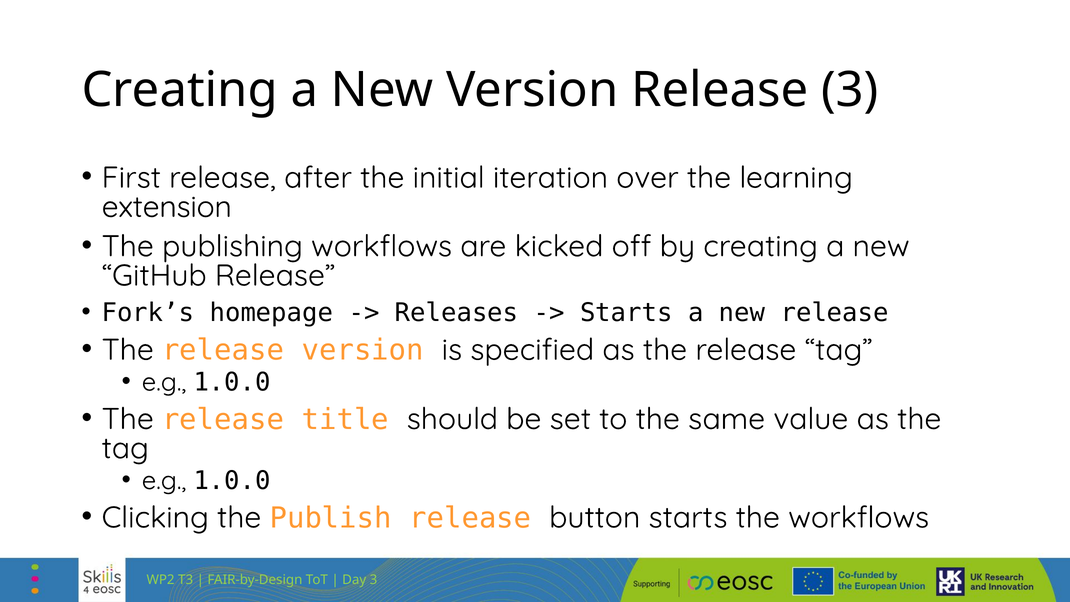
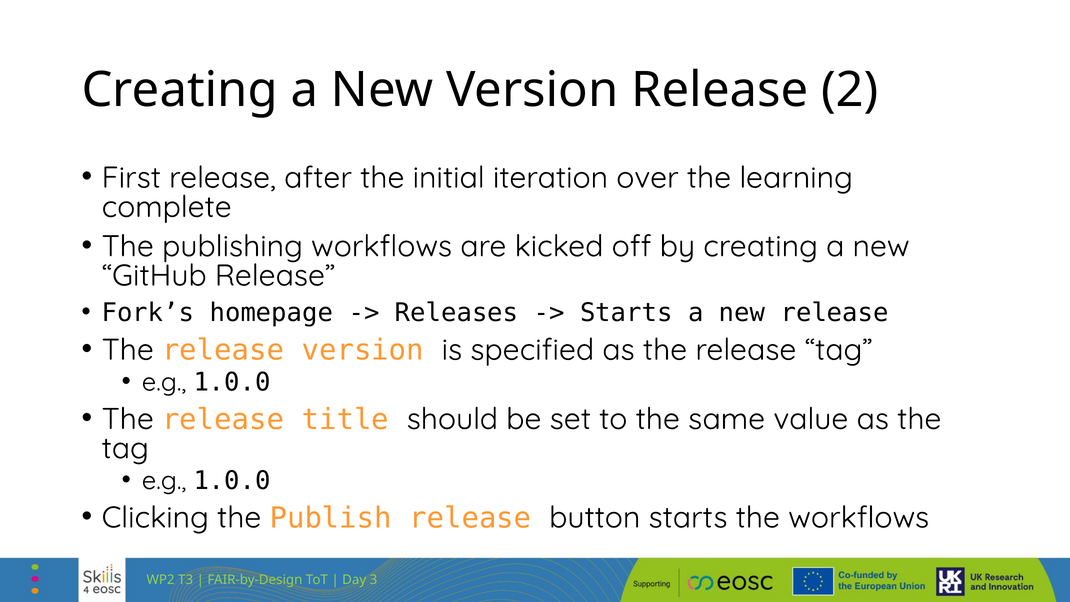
Release 3: 3 -> 2 (850, 90)
extension: extension -> complete (167, 207)
